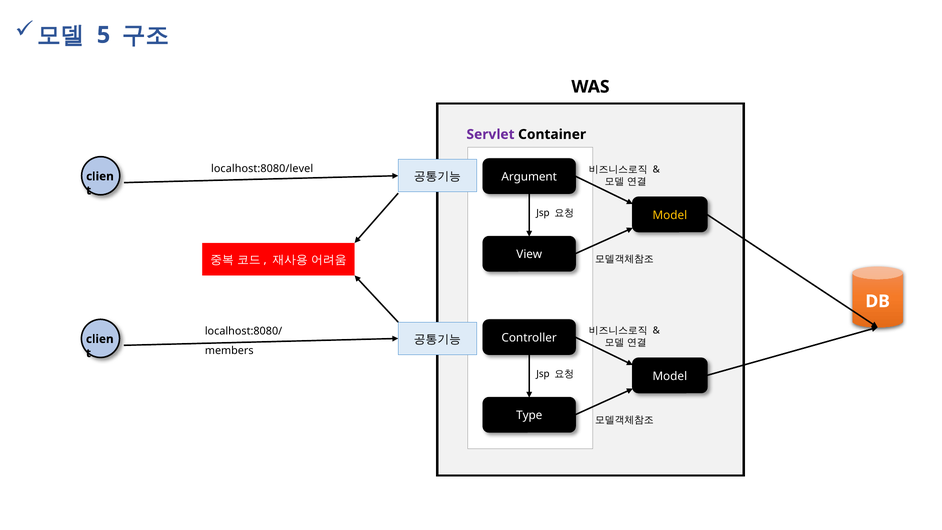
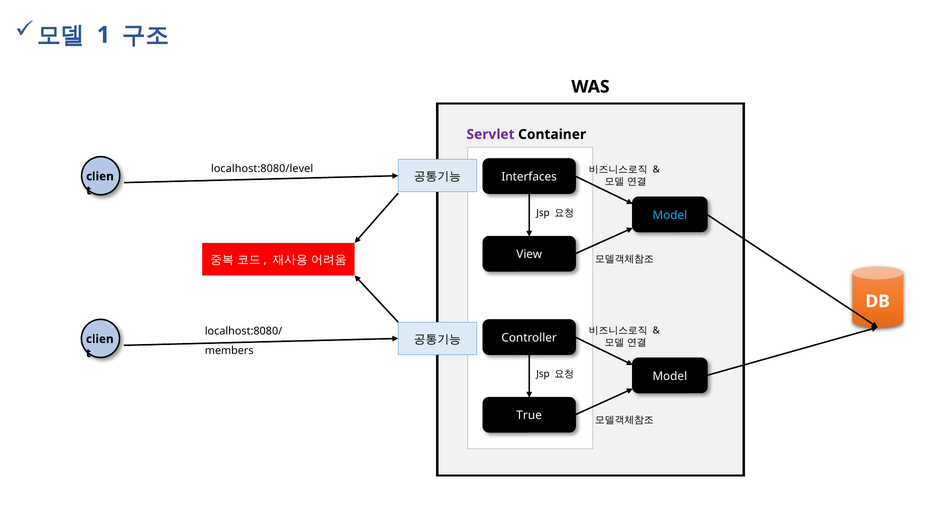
5: 5 -> 1 (104, 35)
Argument: Argument -> Interfaces (529, 177)
Model colour: yellow -> light blue (670, 215)
Type: Type -> True (529, 415)
